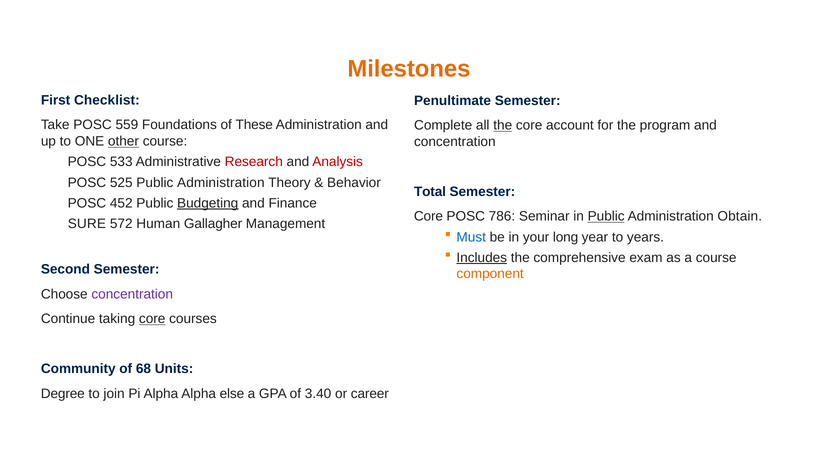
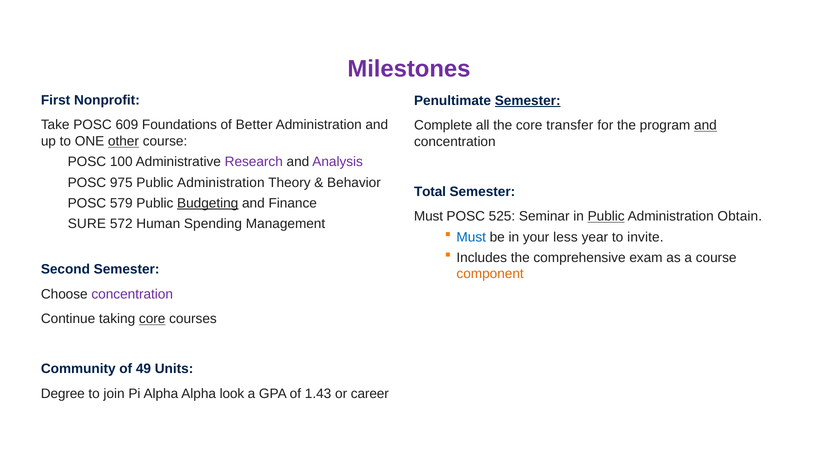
Milestones colour: orange -> purple (409, 69)
Checklist: Checklist -> Nonprofit (107, 100)
Semester underline: none -> present (528, 101)
559: 559 -> 609 (127, 125)
These: These -> Better (254, 125)
the underline: present -> none (503, 125)
account: account -> transfer (570, 125)
and underline: none -> present (705, 125)
533: 533 -> 100 (121, 162)
Research colour: red -> purple (254, 162)
Analysis colour: red -> purple (338, 162)
525: 525 -> 975 (121, 183)
452: 452 -> 579 (121, 203)
Core: Core -> Must (428, 216)
786: 786 -> 525 (502, 216)
Gallagher: Gallagher -> Spending (213, 224)
long: long -> less (565, 237)
years: years -> invite (645, 237)
Includes underline: present -> none (482, 258)
68: 68 -> 49 (143, 369)
else: else -> look (232, 394)
3.40: 3.40 -> 1.43 (318, 394)
